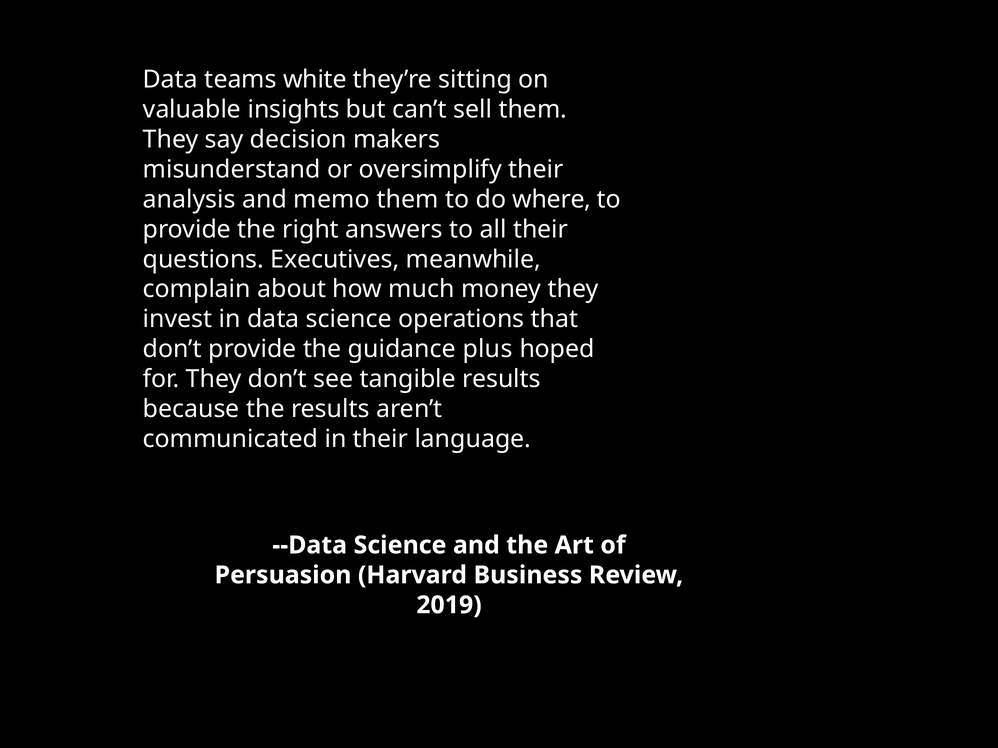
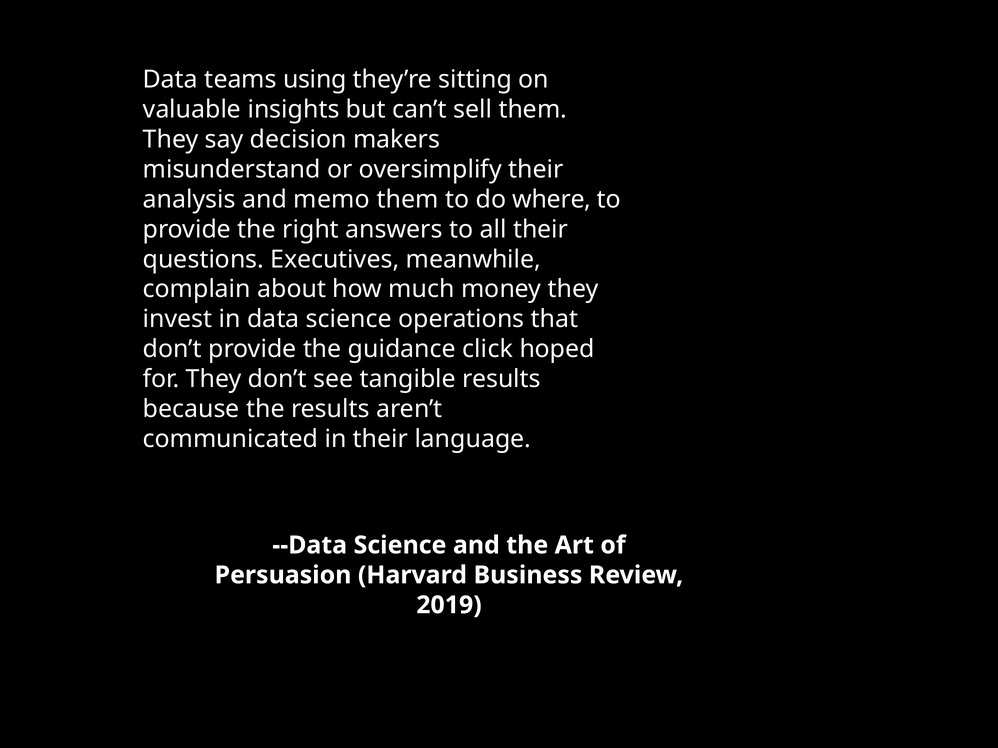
white: white -> using (315, 80)
plus: plus -> click (488, 349)
